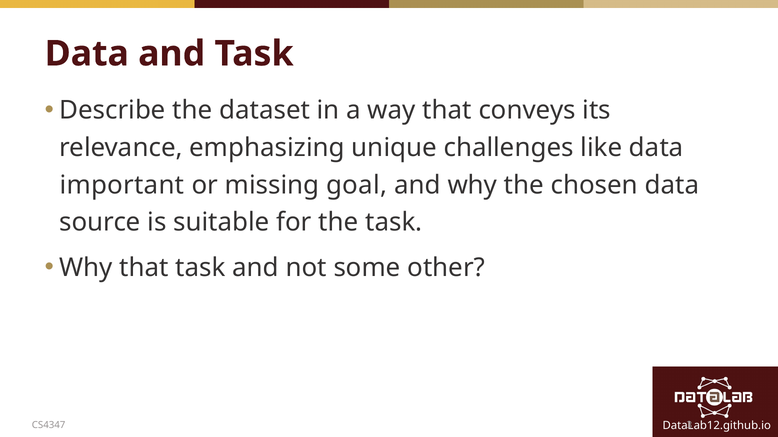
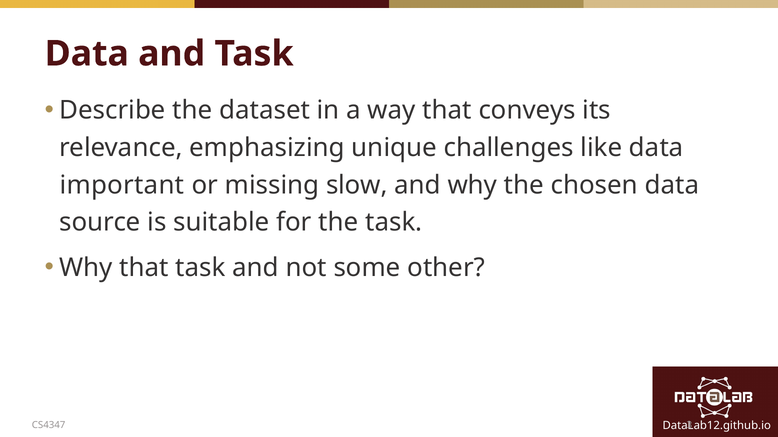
goal: goal -> slow (357, 185)
